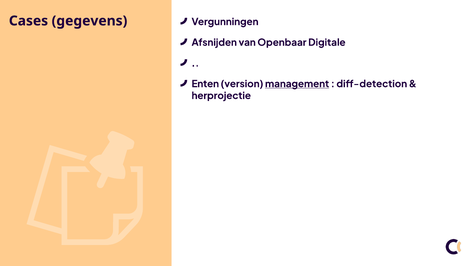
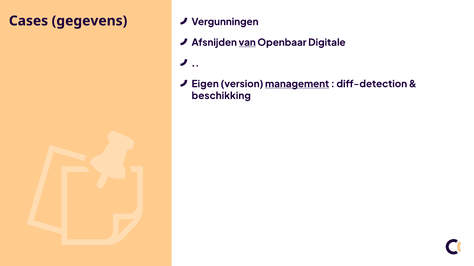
van underline: none -> present (247, 43)
Enten: Enten -> Eigen (205, 84)
herprojectie: herprojectie -> beschikking (221, 96)
